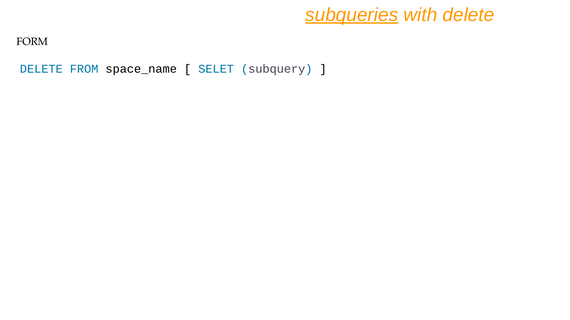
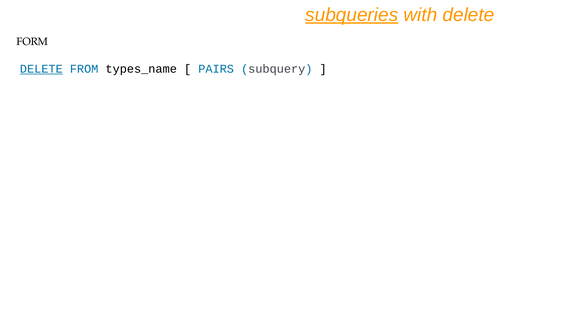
DELETE underline: none -> present (41, 69)
space_name: space_name -> types_name (141, 69)
SELET: SELET -> PAIRS (216, 69)
